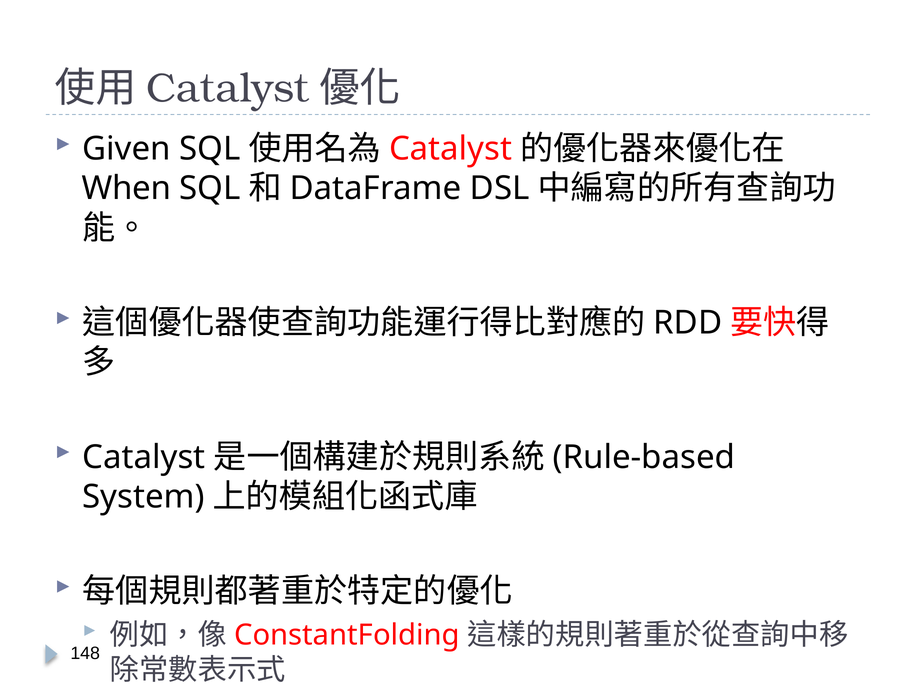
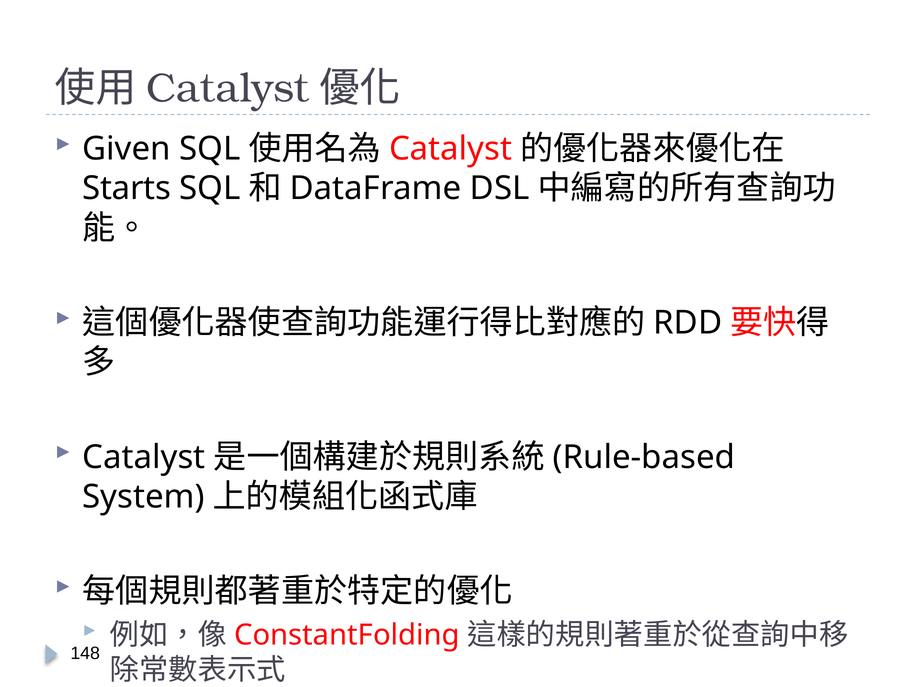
When: When -> Starts (127, 189)
